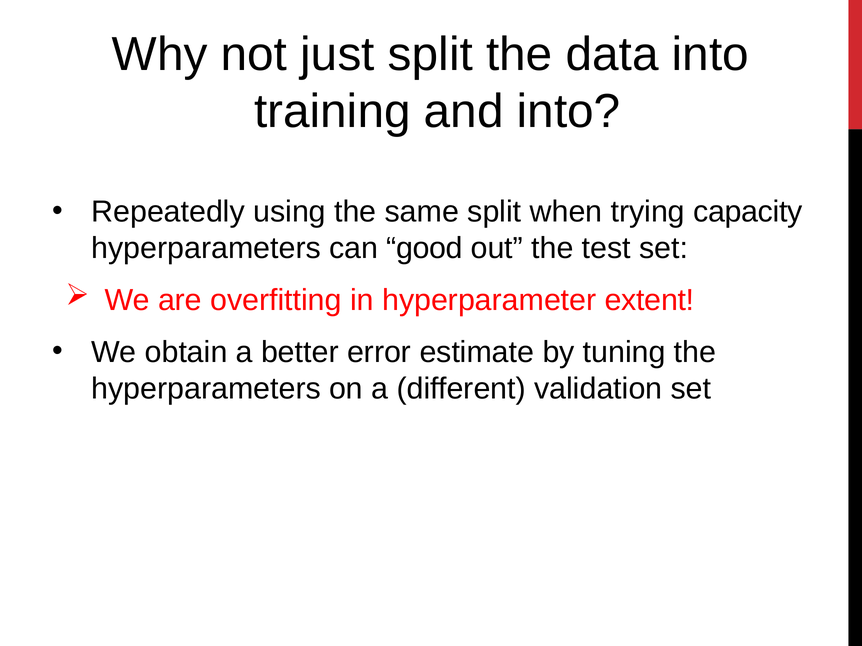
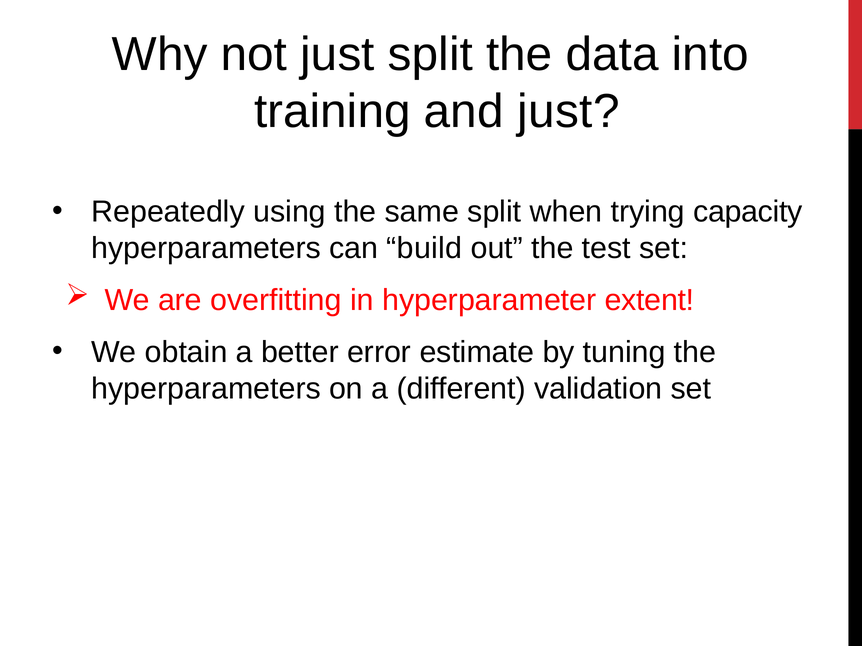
and into: into -> just (568, 112)
good: good -> build (424, 249)
